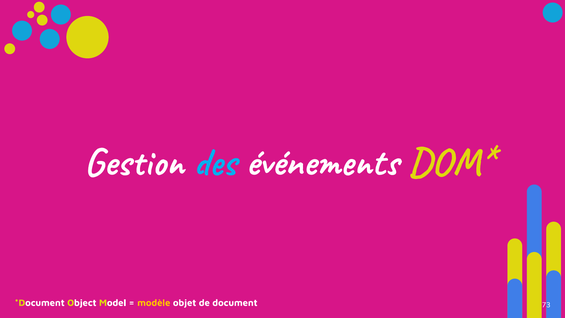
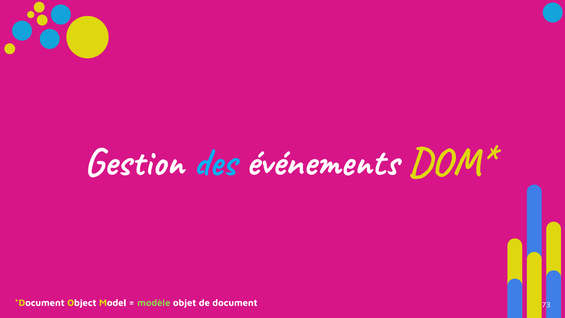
modèle colour: yellow -> light green (154, 303)
